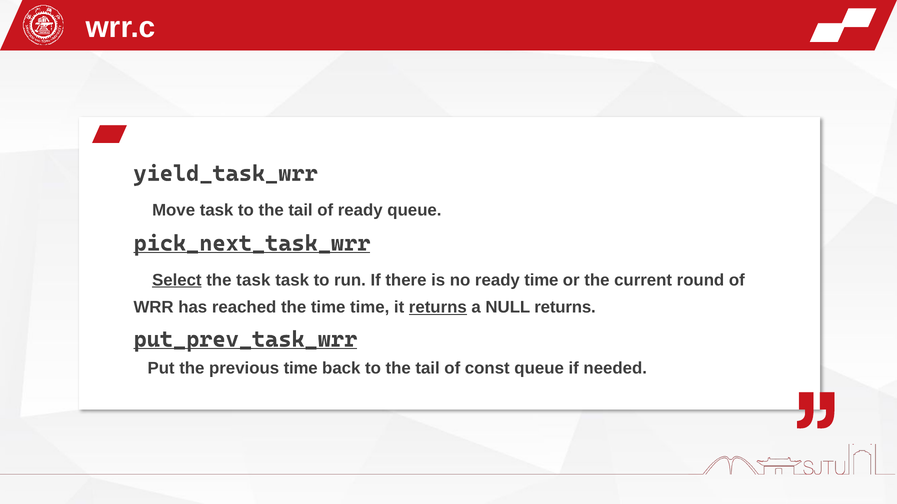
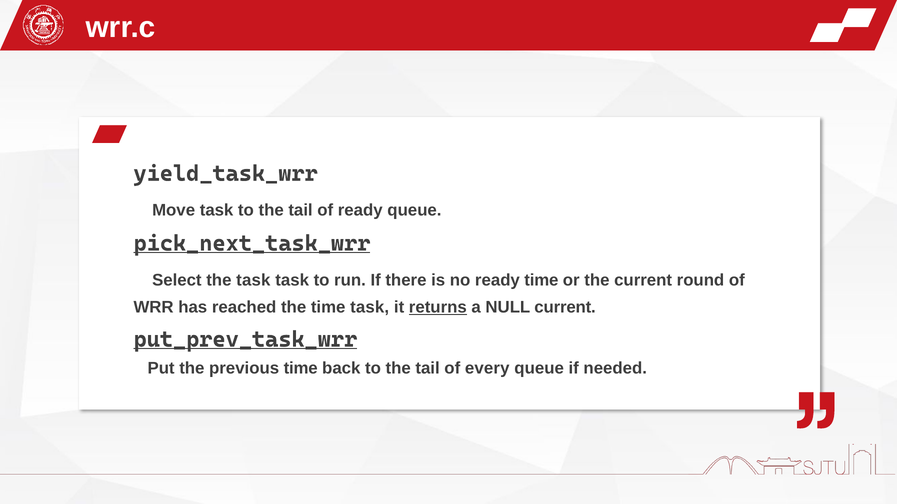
Select underline: present -> none (177, 280)
time time: time -> task (370, 308)
NULL returns: returns -> current (565, 308)
const: const -> every (487, 369)
